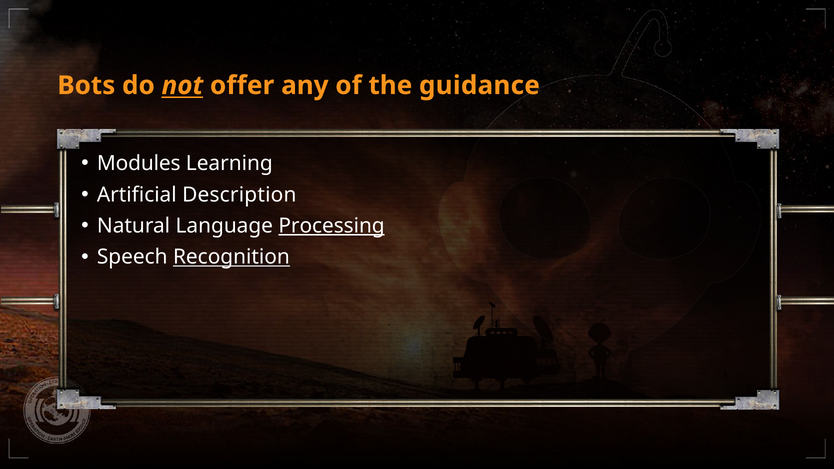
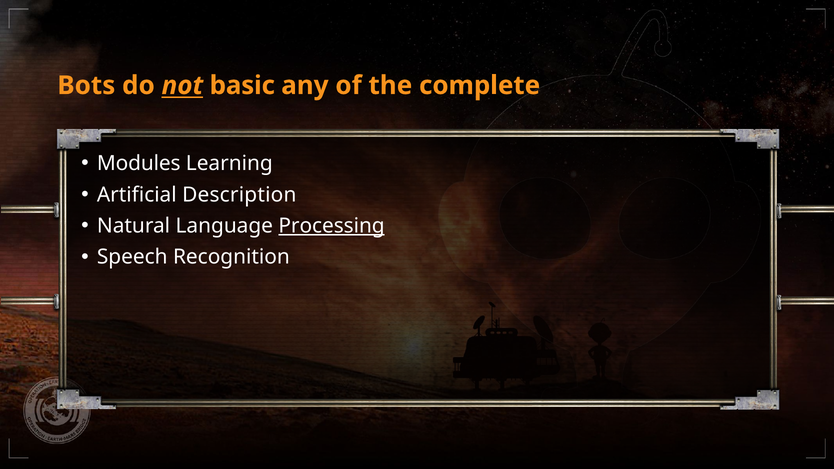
offer: offer -> basic (242, 85)
guidance: guidance -> complete (480, 85)
Recognition underline: present -> none (231, 257)
